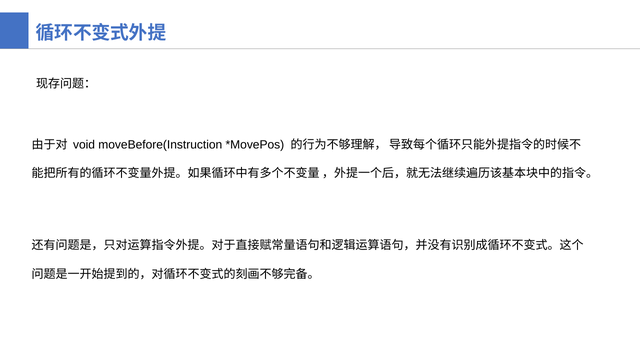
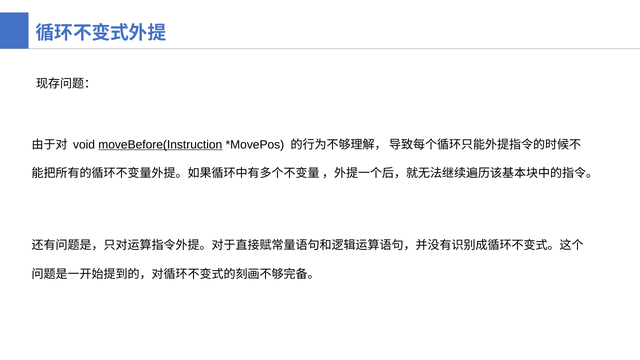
moveBefore(Instruction underline: none -> present (160, 145)
